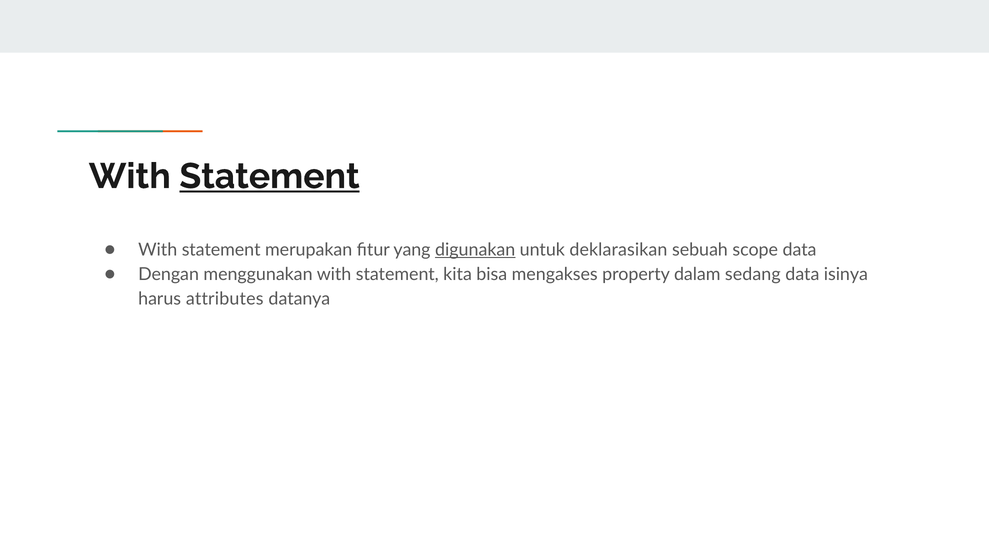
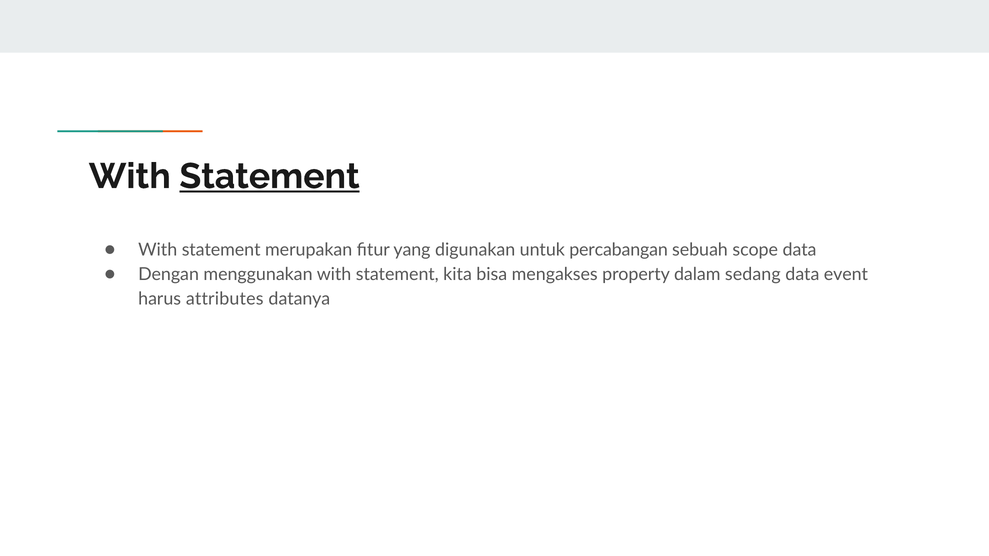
digunakan underline: present -> none (475, 250)
deklarasikan: deklarasikan -> percabangan (619, 250)
isinya: isinya -> event (846, 275)
